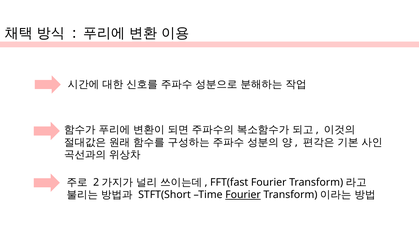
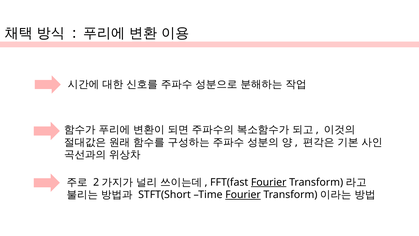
Fourier underline: none -> present (269, 182)
